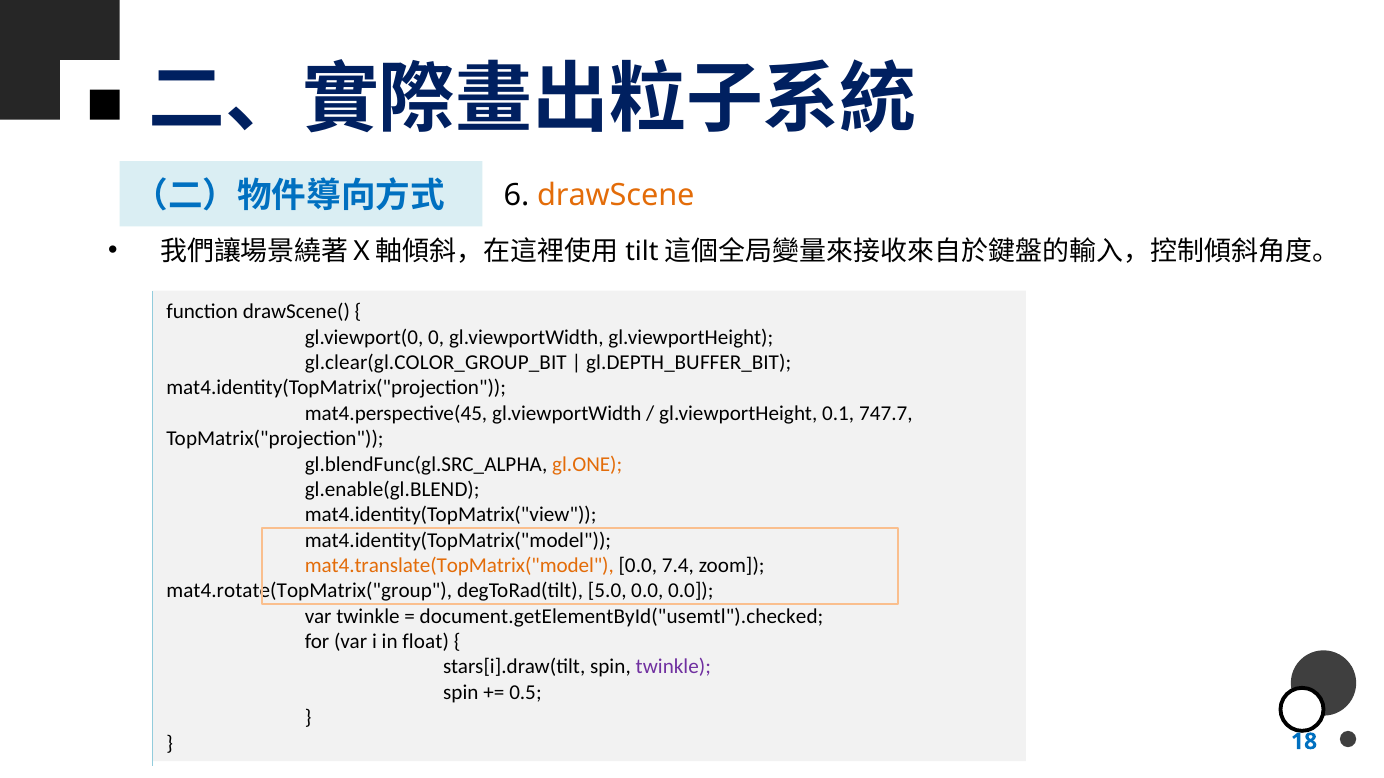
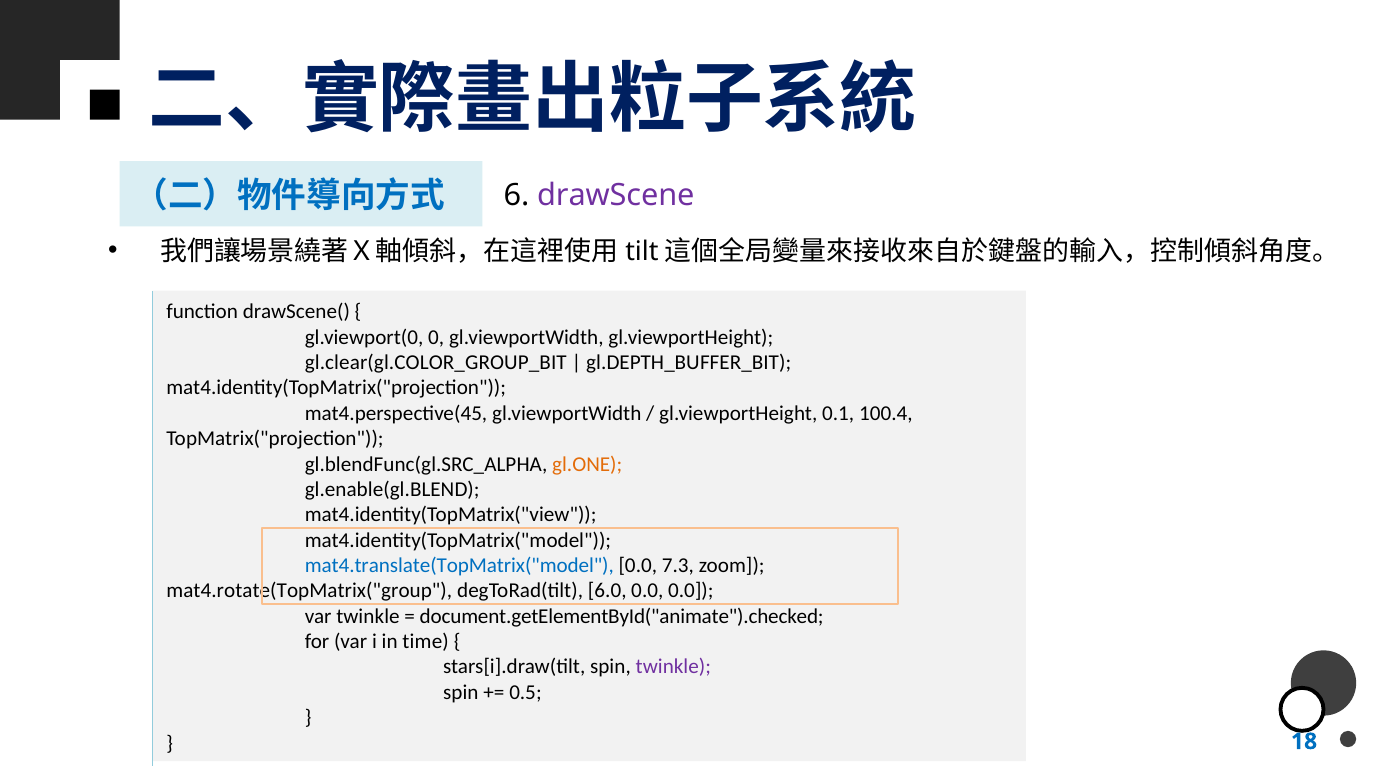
drawScene colour: orange -> purple (616, 196)
747.7: 747.7 -> 100.4 (886, 414)
mat4.translate(TopMatrix("model colour: orange -> blue (459, 566)
7.4: 7.4 -> 7.3 (678, 566)
5.0: 5.0 -> 6.0 (607, 591)
document.getElementById("usemtl").checked: document.getElementById("usemtl").checked -> document.getElementById("animate").checked (622, 617)
float: float -> time (426, 642)
